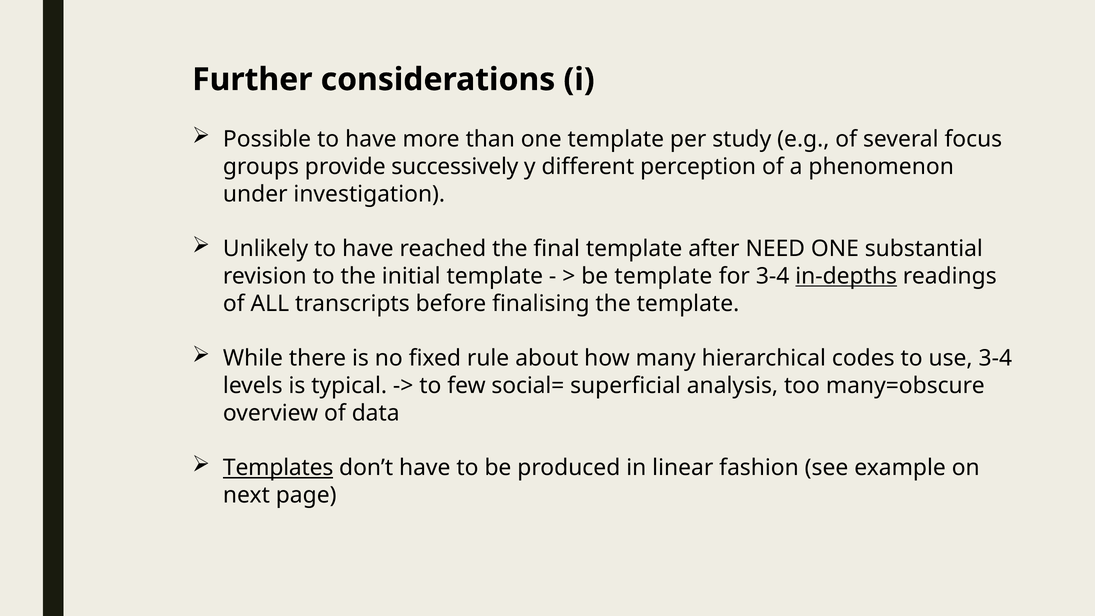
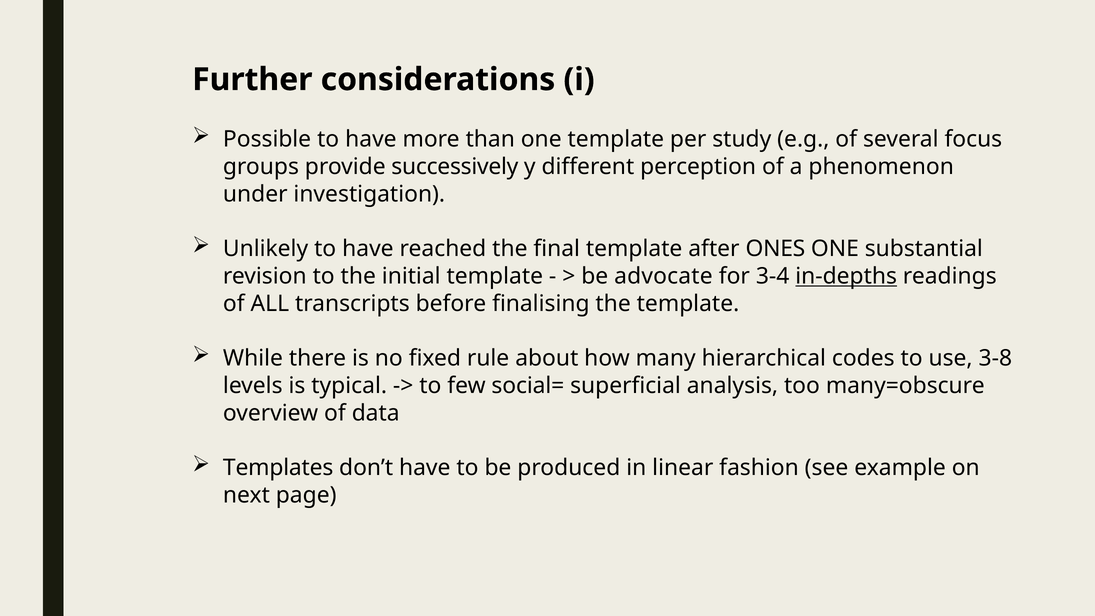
NEED: NEED -> ONES (775, 249)
be template: template -> advocate (663, 276)
use 3-4: 3-4 -> 3-8 (995, 358)
Templates underline: present -> none (278, 468)
